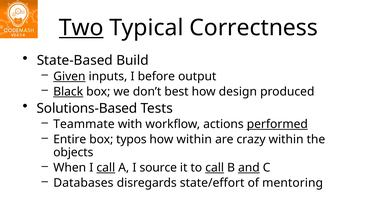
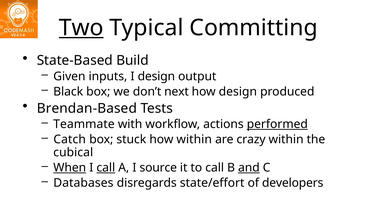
Correctness: Correctness -> Committing (254, 28)
Given underline: present -> none (69, 76)
I before: before -> design (156, 76)
Black underline: present -> none (68, 92)
best: best -> next (177, 92)
Solutions-Based: Solutions-Based -> Brendan-Based (87, 108)
Entire: Entire -> Catch (70, 139)
typos: typos -> stuck (131, 139)
objects: objects -> cubical (73, 152)
When underline: none -> present (70, 168)
call underline: present -> none (215, 168)
mentoring: mentoring -> developers (293, 183)
